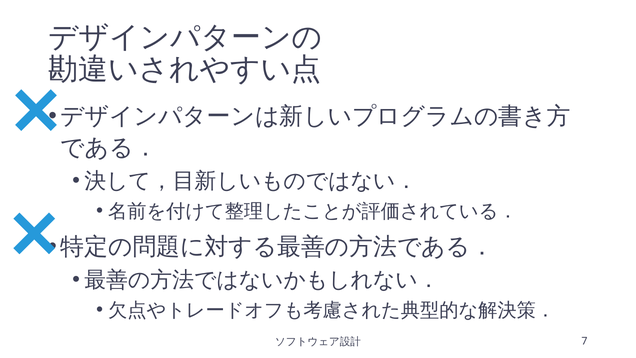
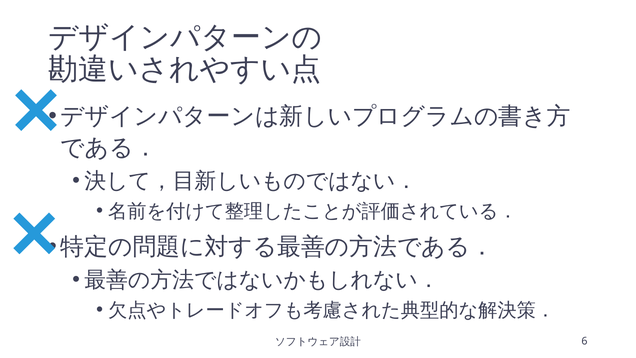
7: 7 -> 6 (584, 341)
